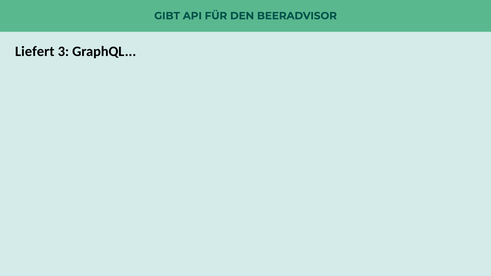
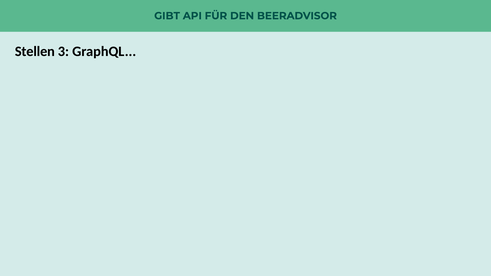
Liefert: Liefert -> Stellen (35, 51)
